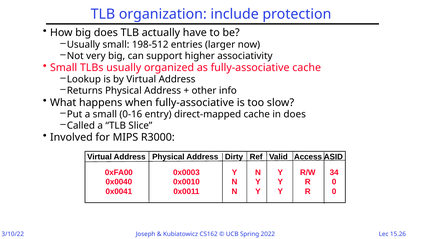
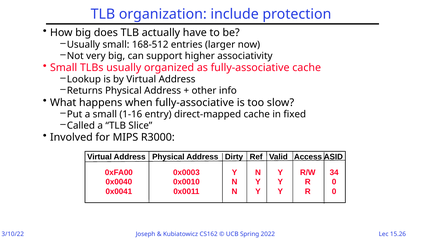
198-512: 198-512 -> 168-512 (150, 45)
0-16: 0-16 -> 1-16 (131, 114)
in does: does -> fixed (295, 114)
